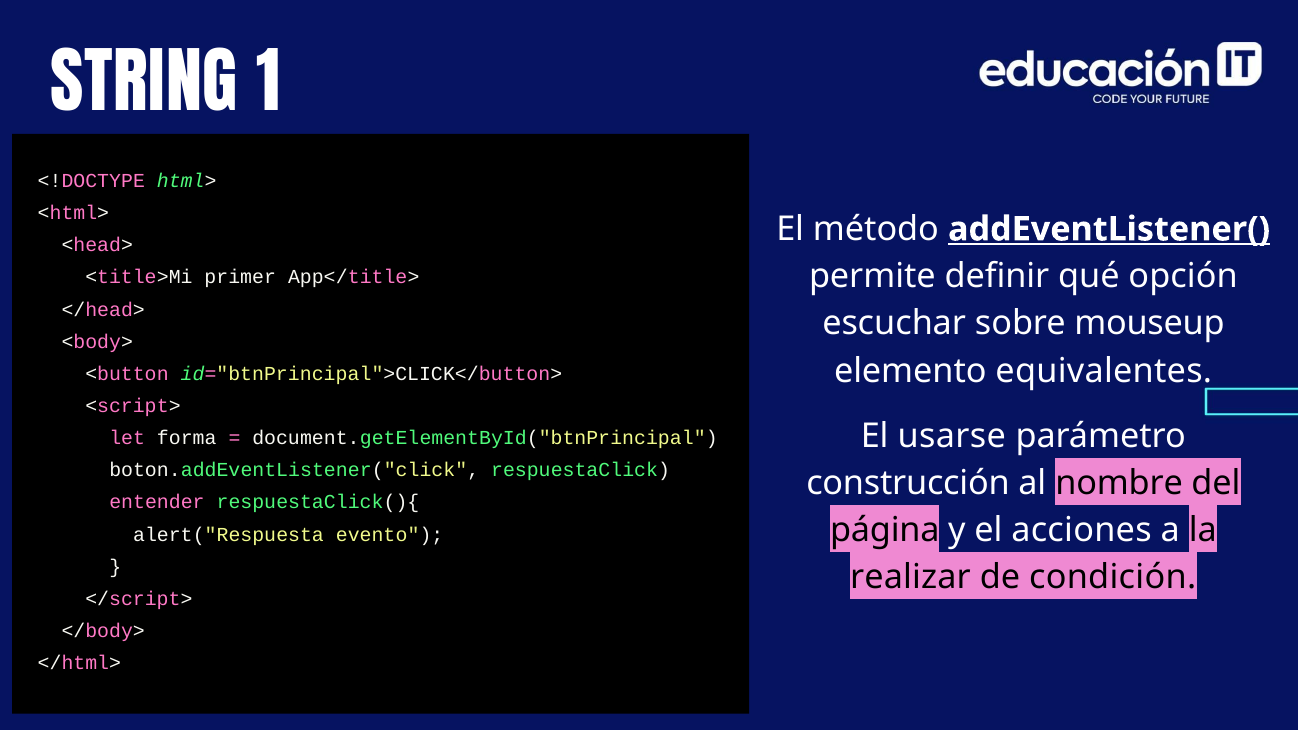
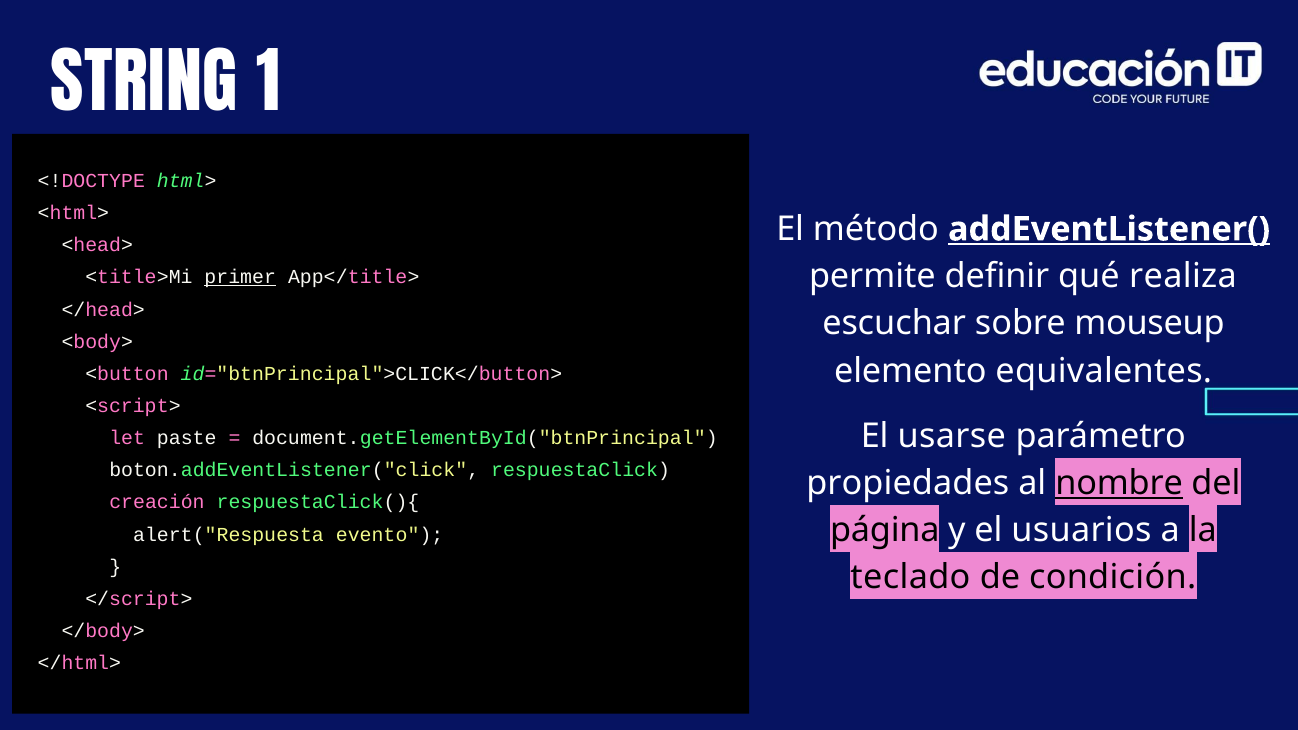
opción: opción -> realiza (1183, 276)
primer underline: none -> present (240, 277)
forma: forma -> paste (187, 438)
construcción: construcción -> propiedades (908, 483)
nombre underline: none -> present (1119, 483)
entender: entender -> creación (157, 502)
acciones: acciones -> usuarios (1081, 531)
realizar: realizar -> teclado (910, 578)
